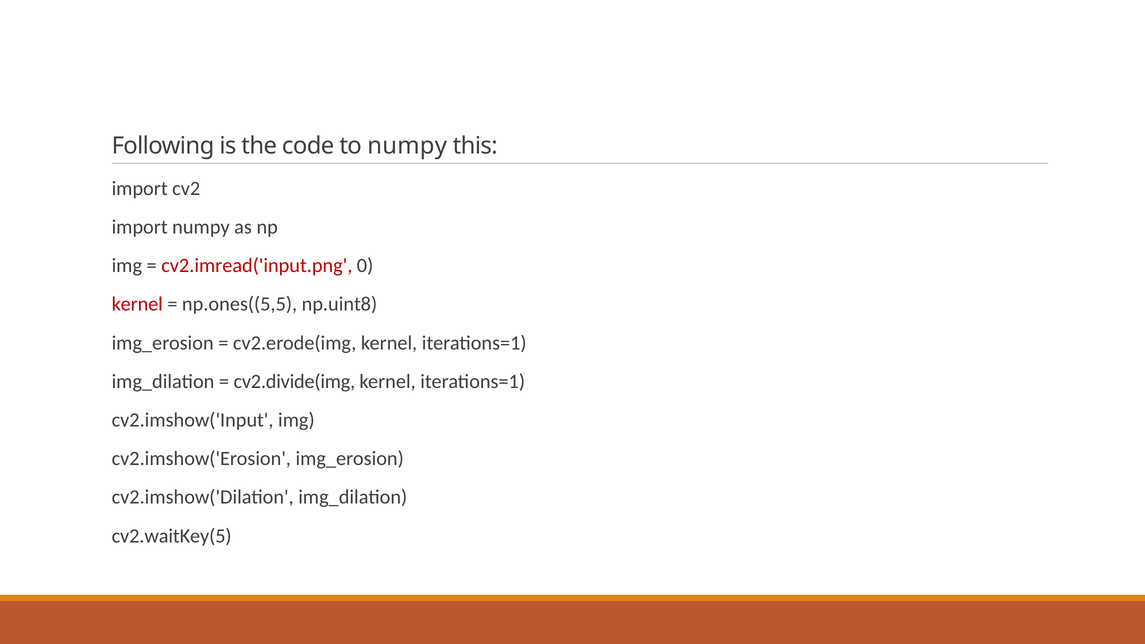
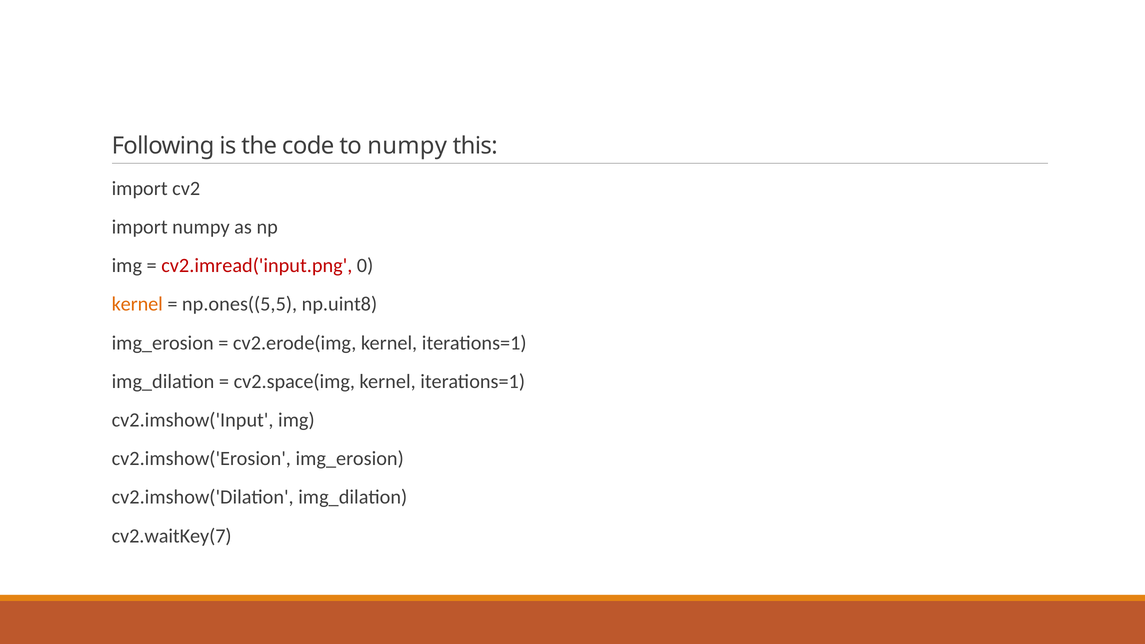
kernel colour: red -> orange (137, 304)
cv2.divide(img: cv2.divide(img -> cv2.space(img (294, 381)
cv2.waitKey(5: cv2.waitKey(5 -> cv2.waitKey(7 (172, 536)
